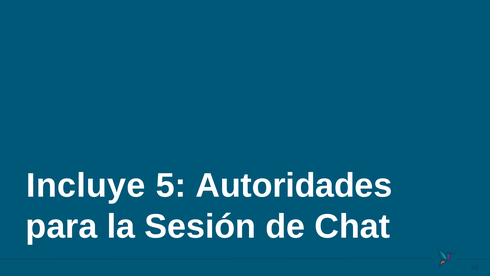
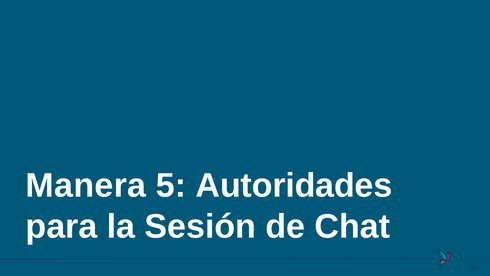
Incluye: Incluye -> Manera (86, 185)
